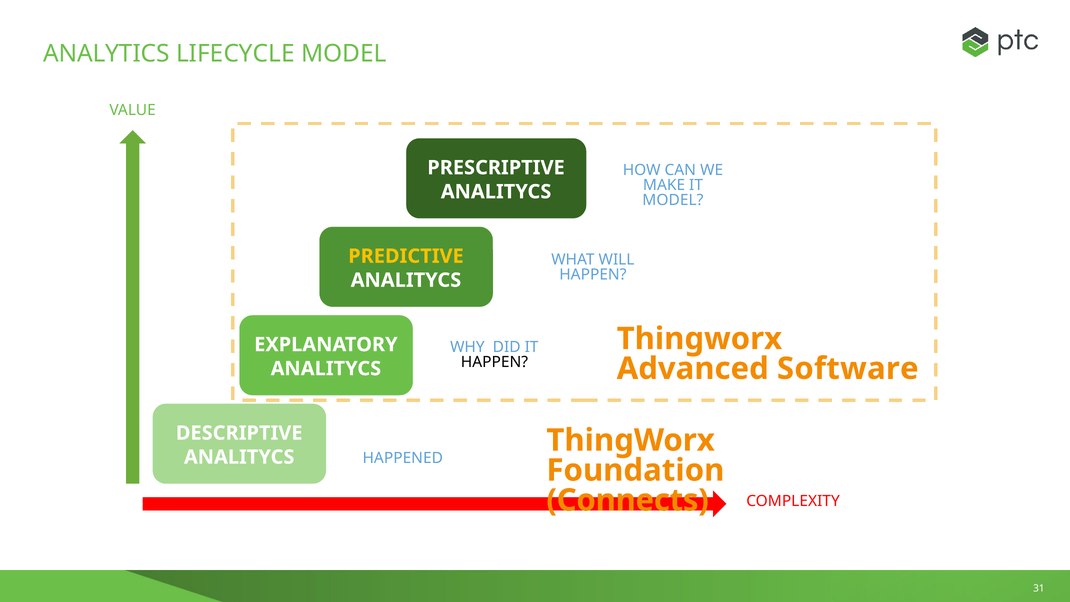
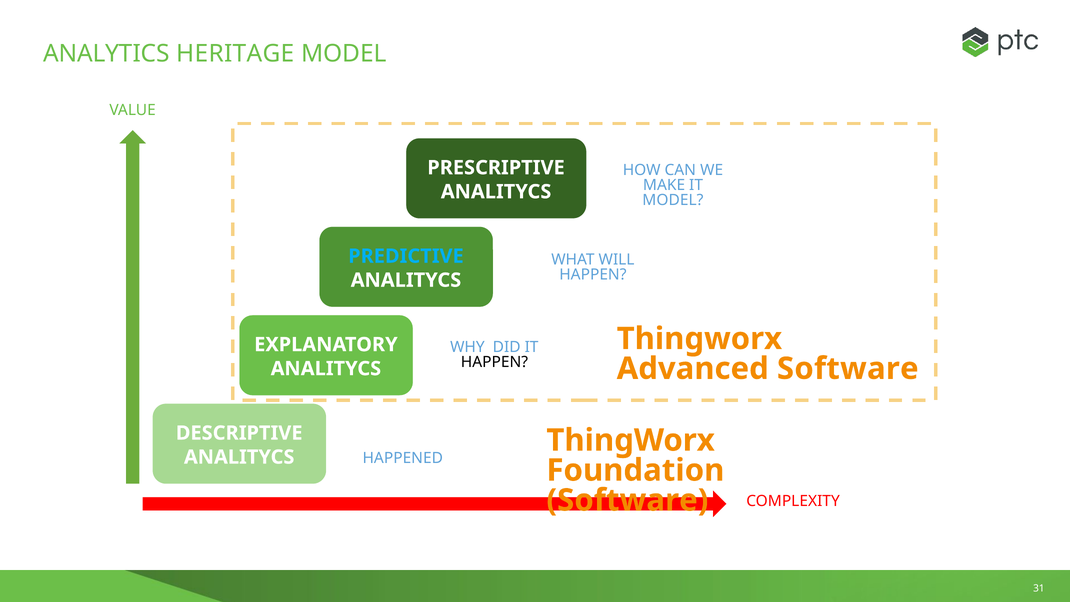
LIFECYCLE: LIFECYCLE -> HERITAGE (235, 54)
PREDICTIVE colour: yellow -> light blue (406, 256)
Connects: Connects -> Software (627, 500)
